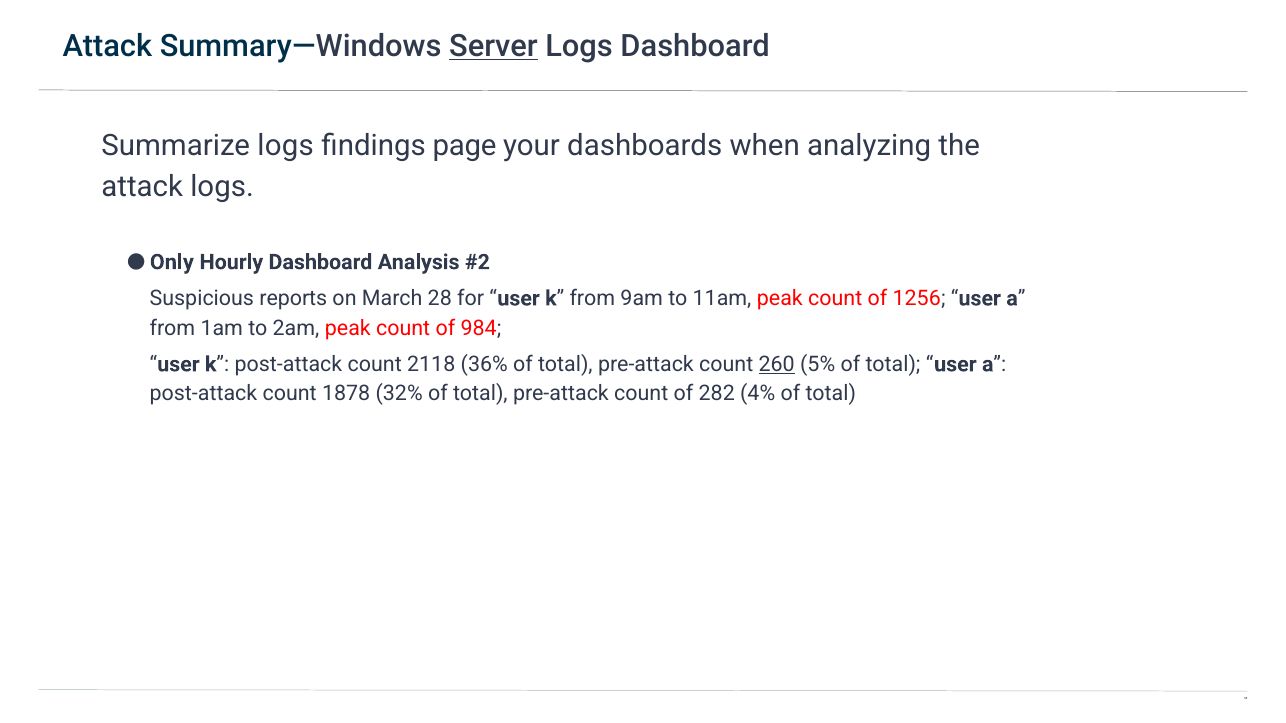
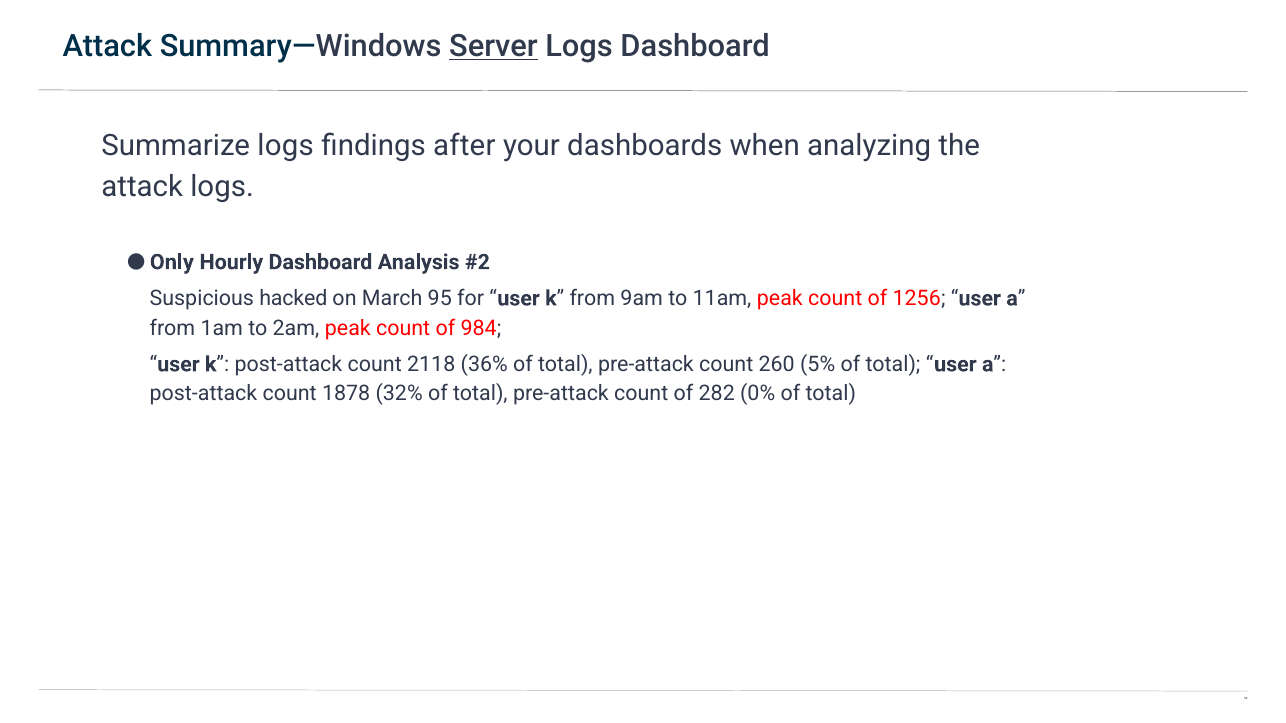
page: page -> after (464, 146)
reports: reports -> hacked (293, 299)
28: 28 -> 95 (440, 299)
260 underline: present -> none (777, 365)
4%: 4% -> 0% (758, 394)
